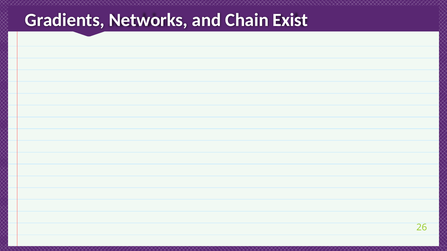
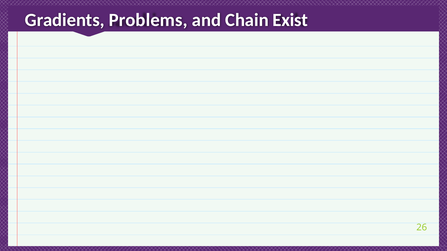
Networks: Networks -> Problems (148, 20)
